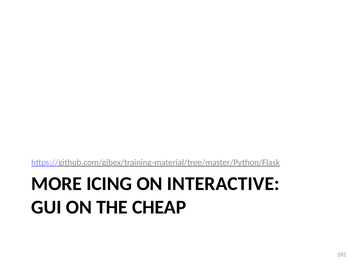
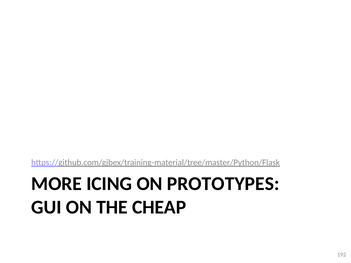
INTERACTIVE: INTERACTIVE -> PROTOTYPES (223, 184)
